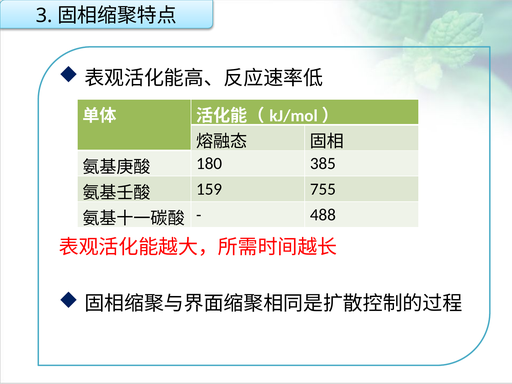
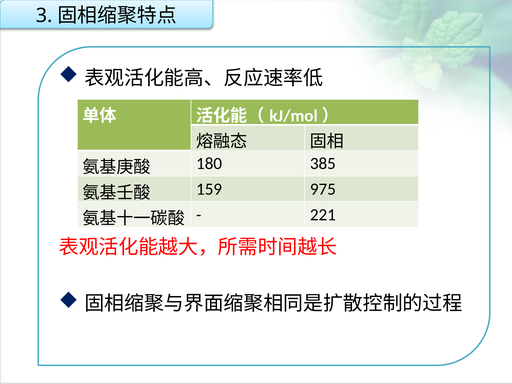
755: 755 -> 975 (323, 189)
488: 488 -> 221 (323, 215)
